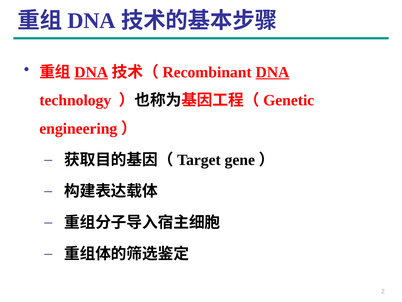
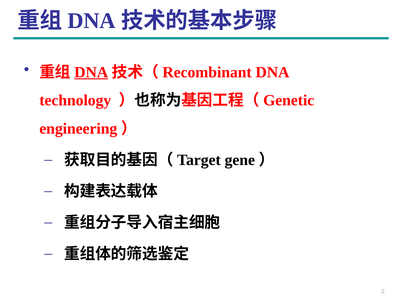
DNA underline: present -> none (272, 72)
